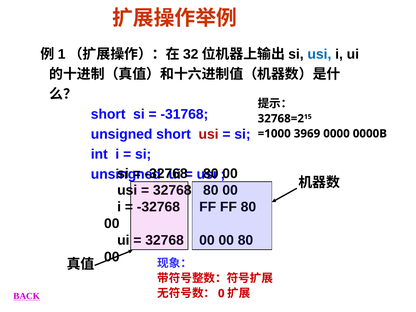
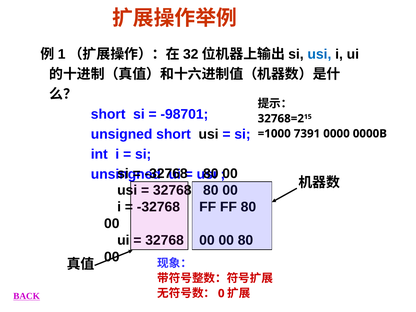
-31768: -31768 -> -98701 (184, 114)
usi colour: red -> black (209, 134)
3969: 3969 -> 7391 (307, 134)
